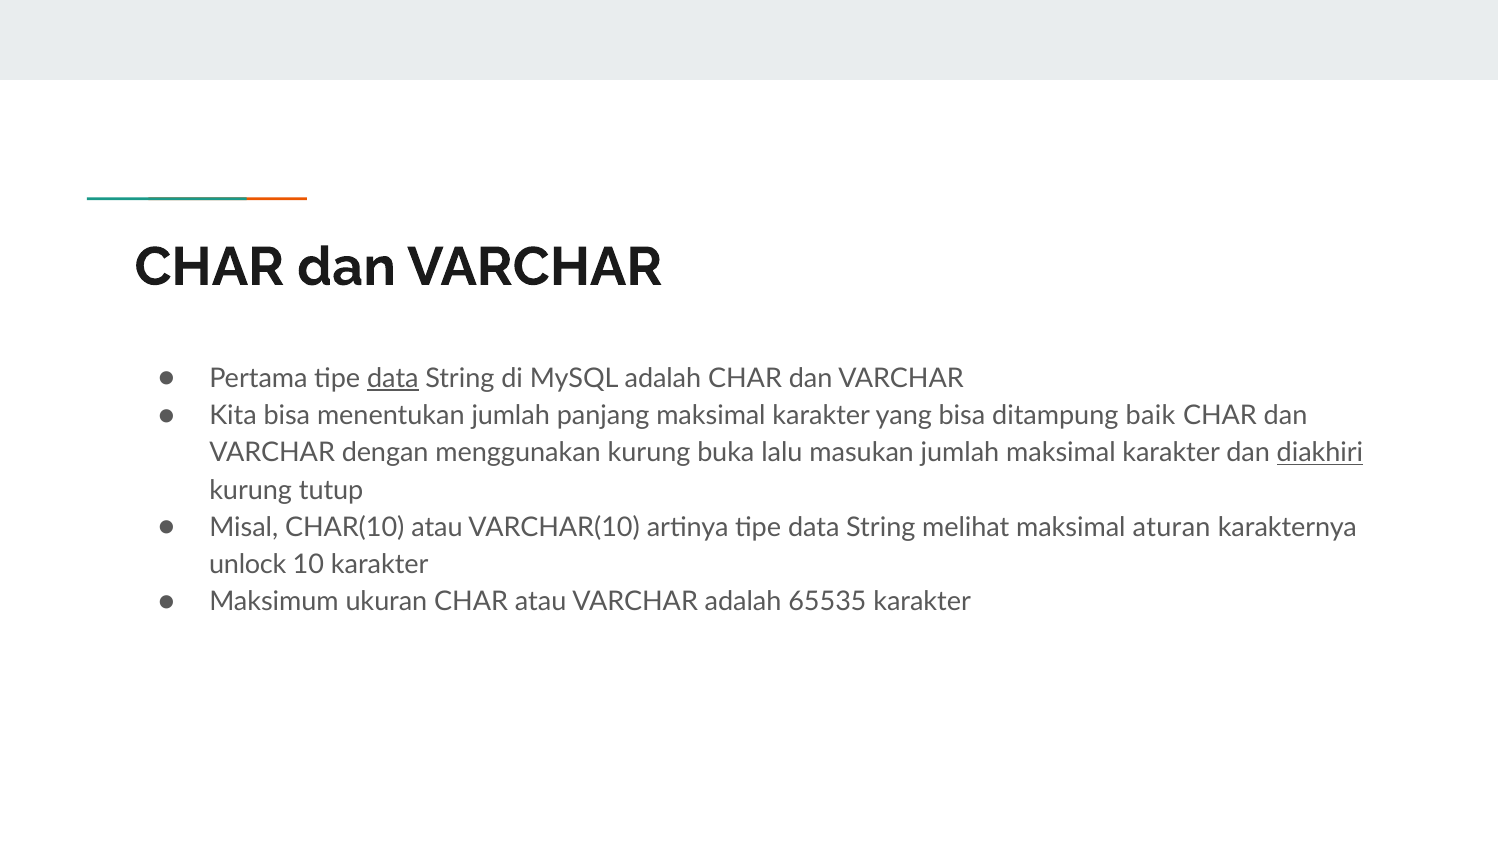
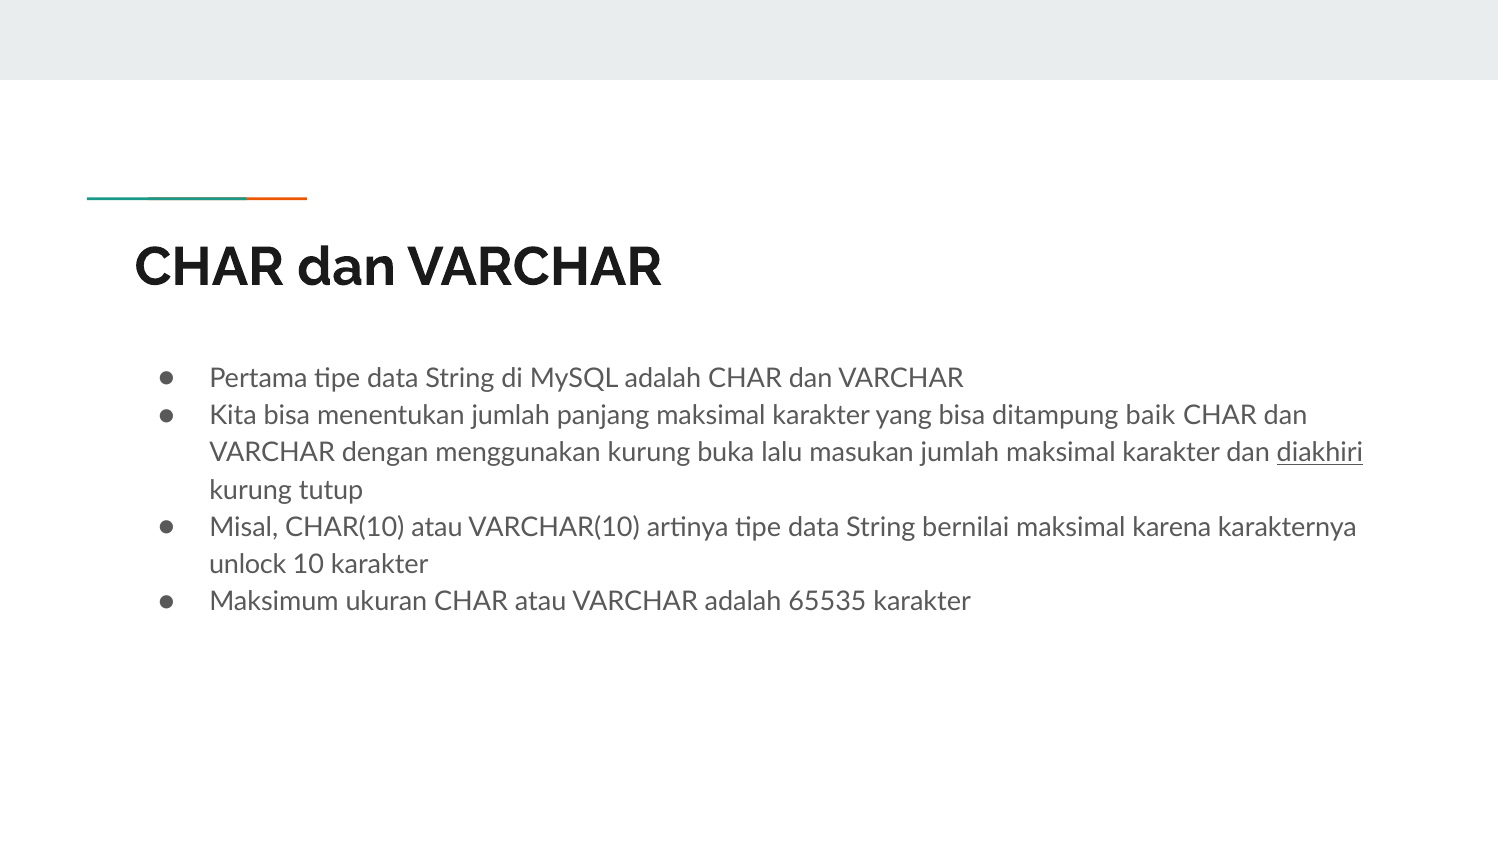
data underline: present -> none (393, 379)
melihat: melihat -> bernilai (966, 528)
aturan: aturan -> karena (1172, 528)
